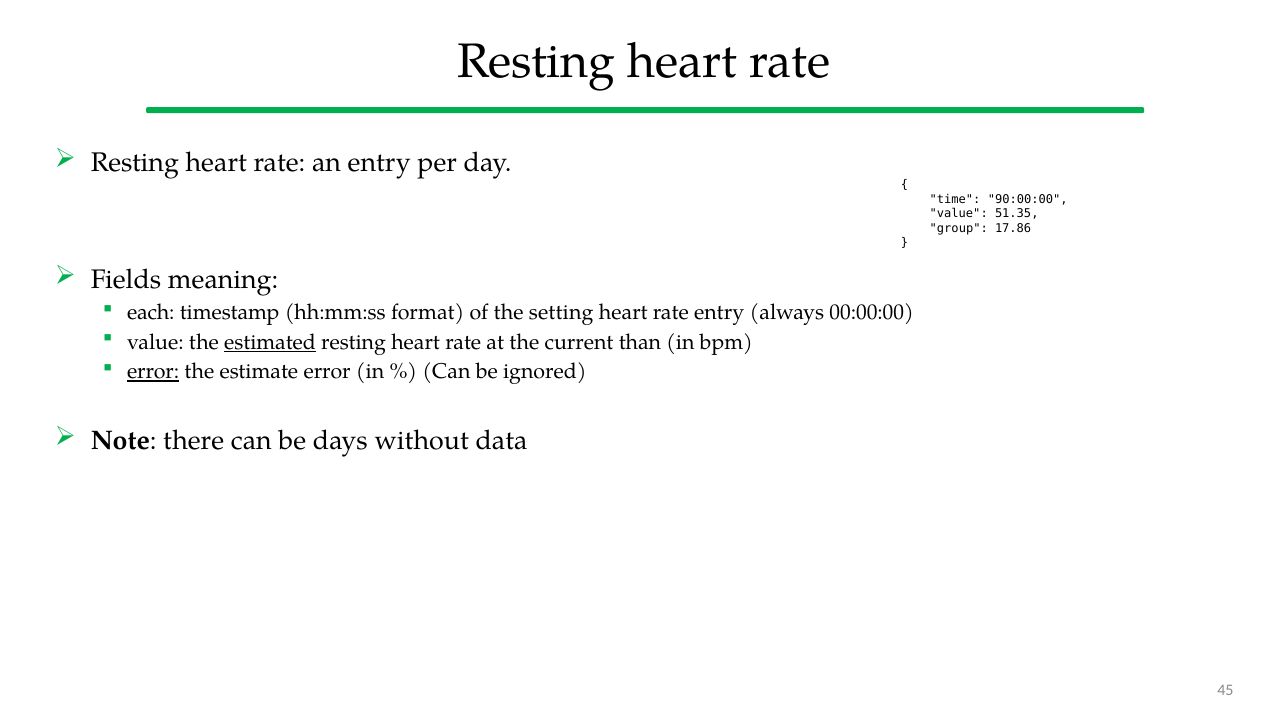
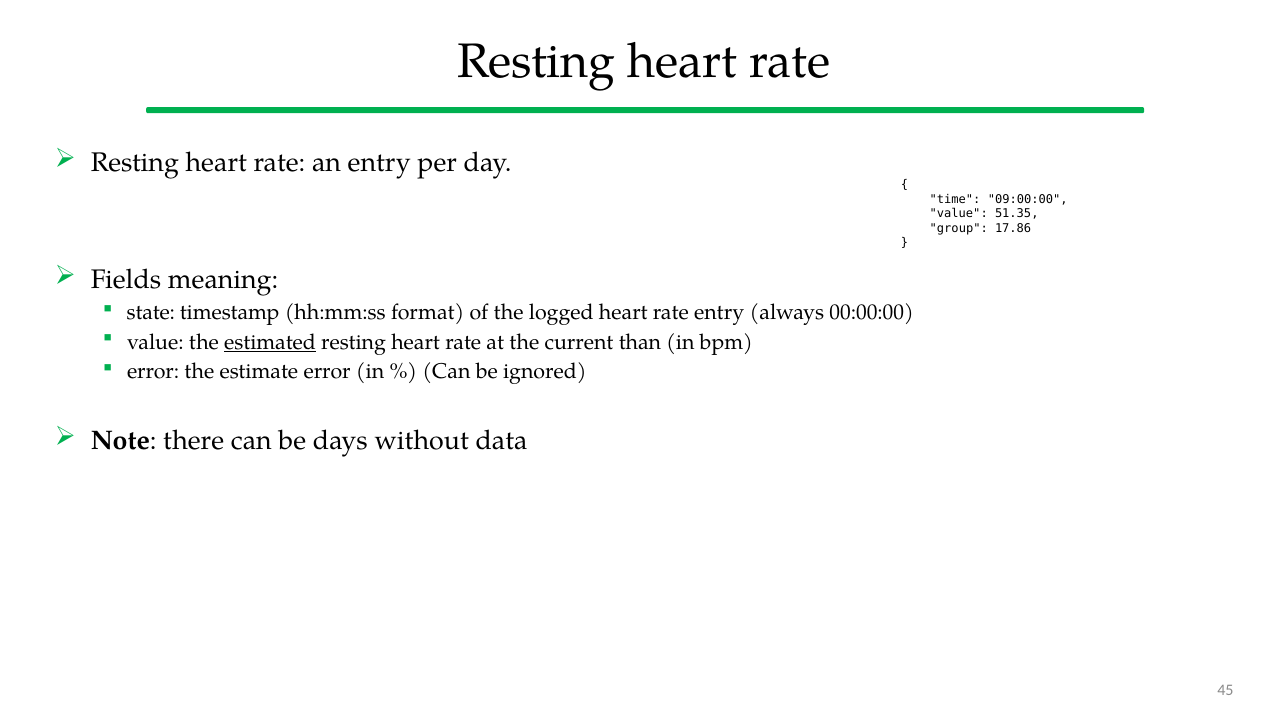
90:00:00: 90:00:00 -> 09:00:00 (1028, 199)
each: each -> state (151, 312)
setting: setting -> logged (561, 312)
error underline: present -> none (153, 372)
